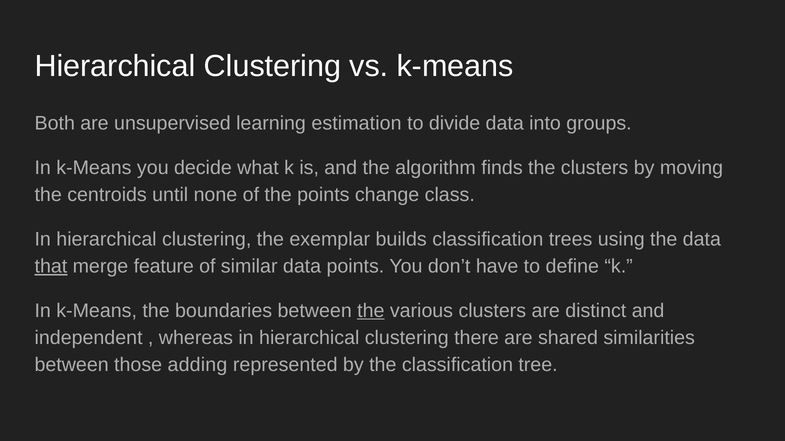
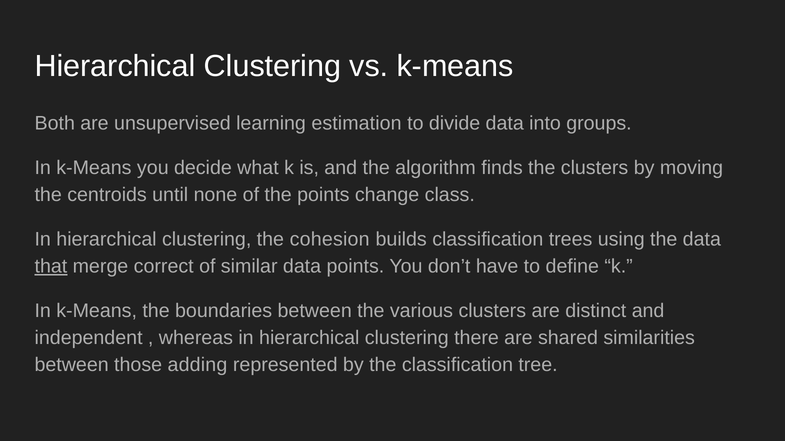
exemplar: exemplar -> cohesion (330, 240)
feature: feature -> correct (164, 267)
the underline: present -> none (371, 311)
